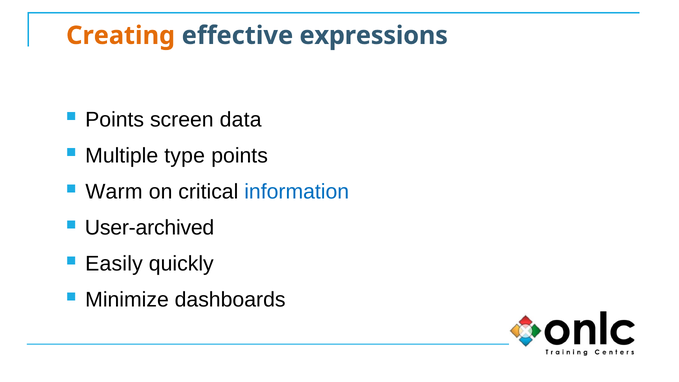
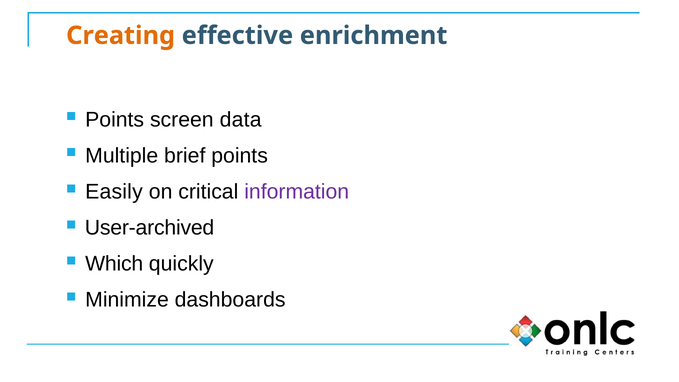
expressions: expressions -> enrichment (374, 36)
type: type -> brief (185, 156)
Warm: Warm -> Easily (114, 192)
information colour: blue -> purple (297, 192)
Easily: Easily -> Which (114, 264)
